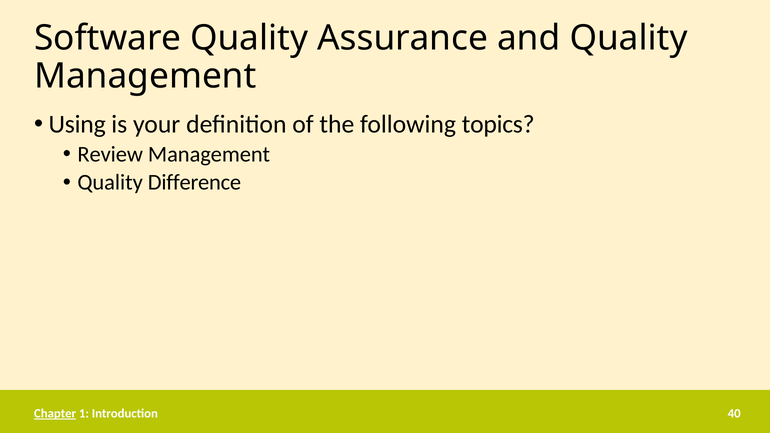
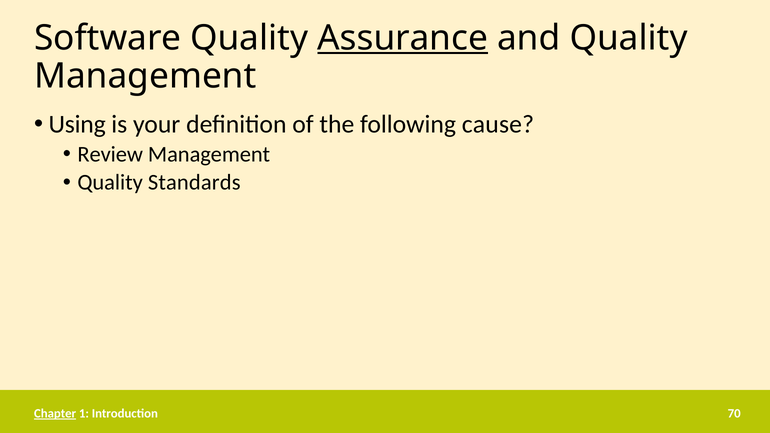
Assurance underline: none -> present (403, 38)
topics: topics -> cause (498, 124)
Difference: Difference -> Standards (194, 183)
40: 40 -> 70 (734, 414)
